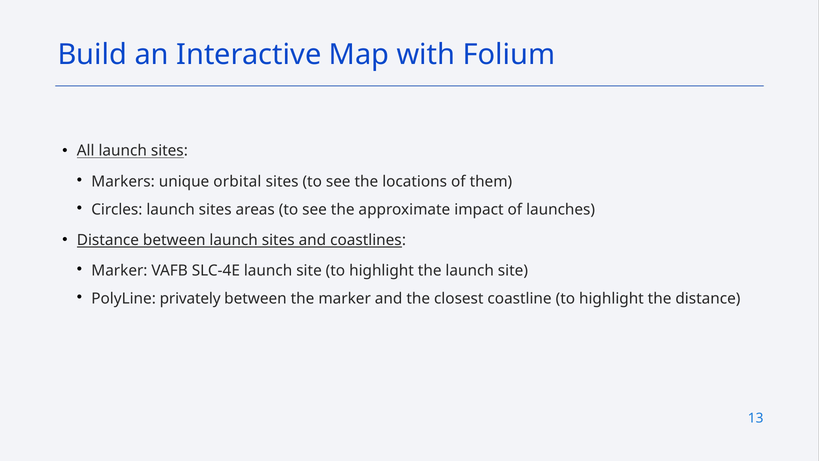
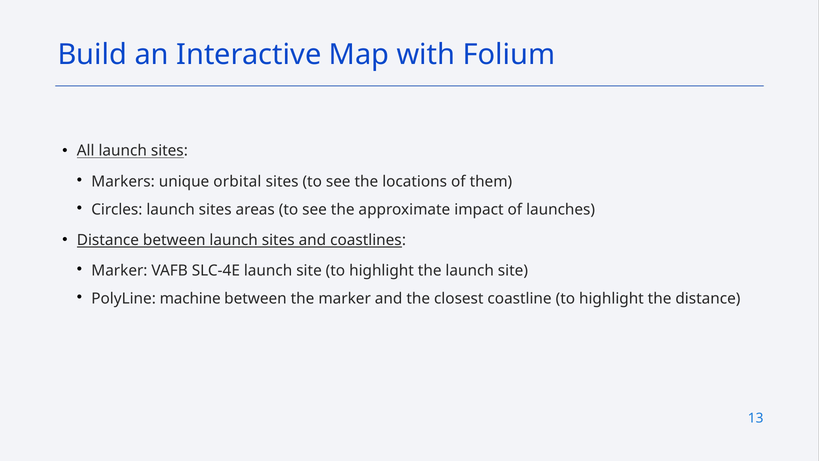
privately: privately -> machine (190, 299)
